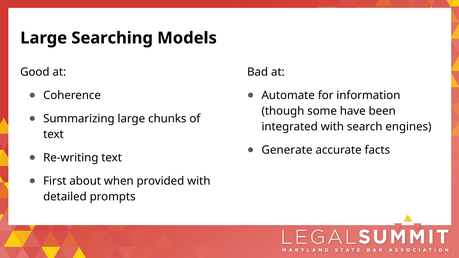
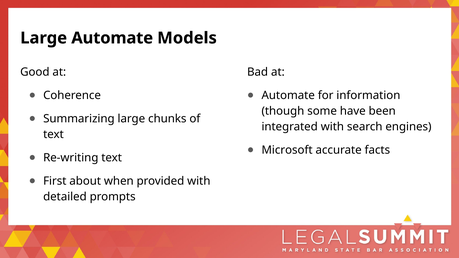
Large Searching: Searching -> Automate (112, 38)
Generate: Generate -> Microsoft (287, 150)
